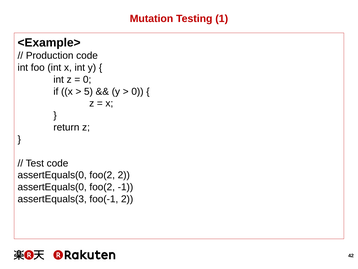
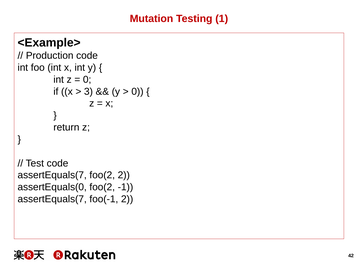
5: 5 -> 3 (88, 91)
assertEquals(0: assertEquals(0 -> assertEquals(7 (52, 175)
assertEquals(3: assertEquals(3 -> assertEquals(7 (52, 199)
